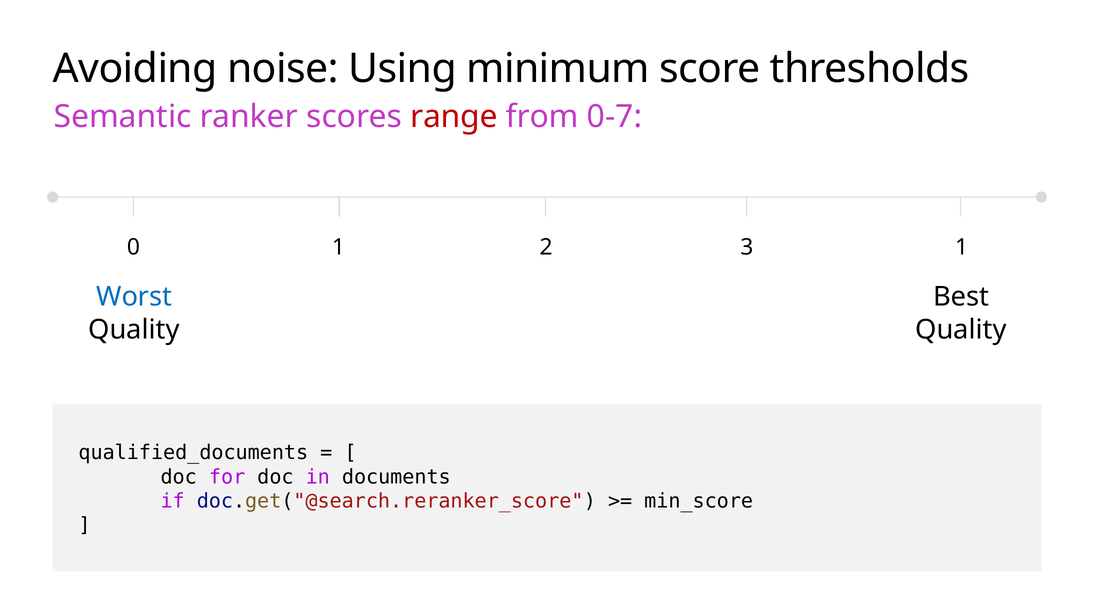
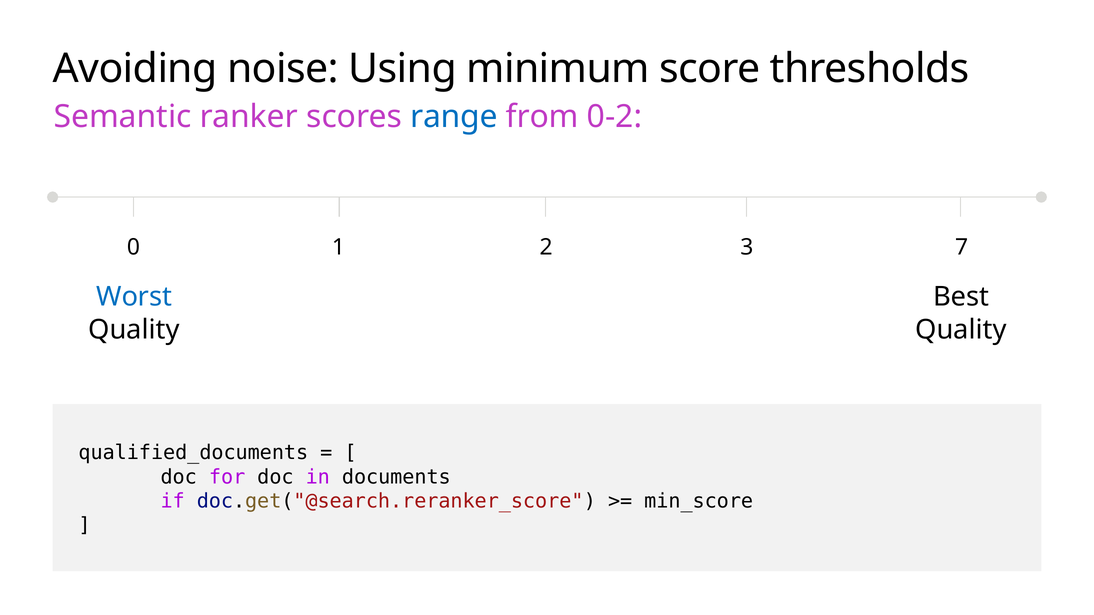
range colour: red -> blue (454, 117)
0-7: 0-7 -> 0-2 (614, 117)
3 1: 1 -> 7 (962, 247)
